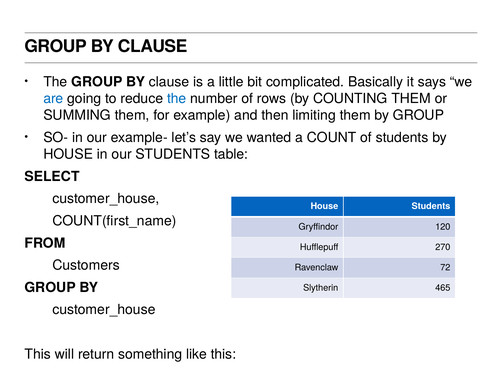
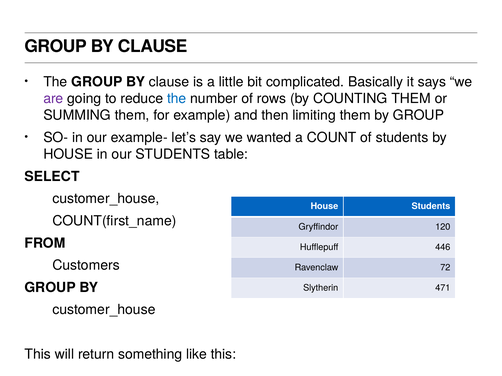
are colour: blue -> purple (53, 99)
270: 270 -> 446 (443, 247)
465: 465 -> 471 (443, 288)
